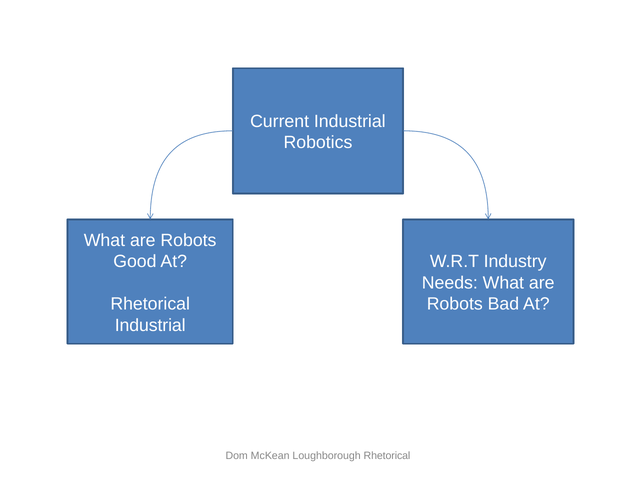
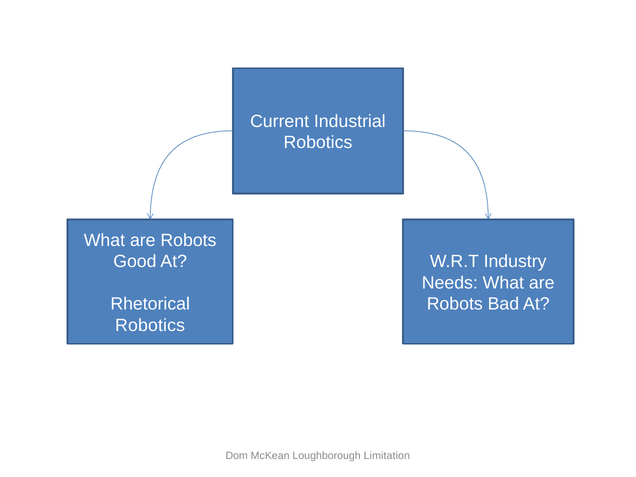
Industrial: Industrial -> Robotics (150, 325)
Loughborough Rhetorical: Rhetorical -> Limitation (387, 456)
